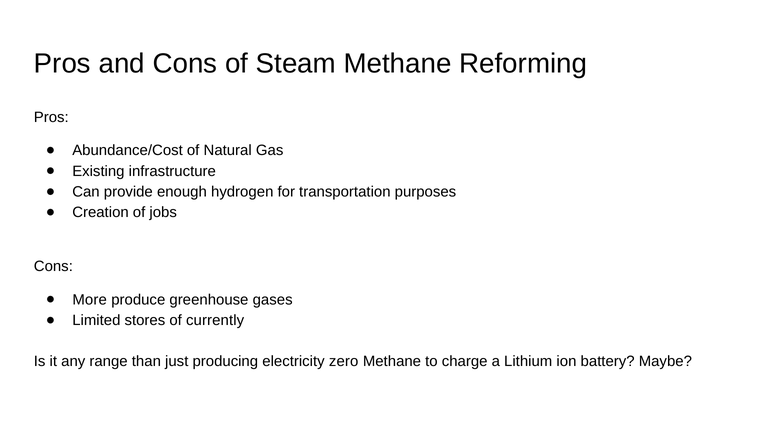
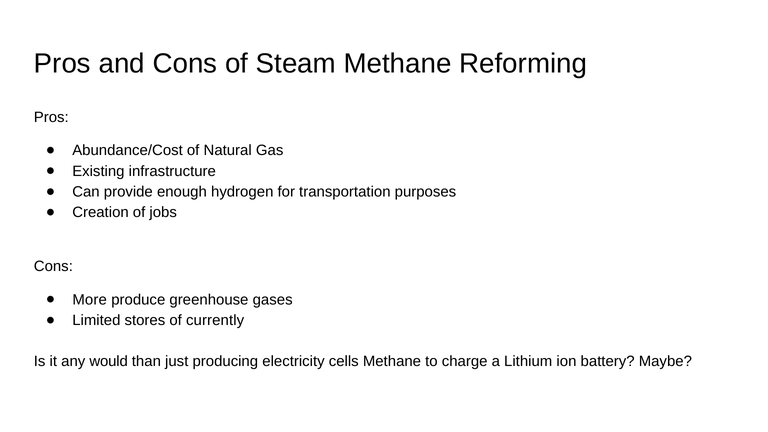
range: range -> would (109, 361)
zero: zero -> cells (344, 361)
